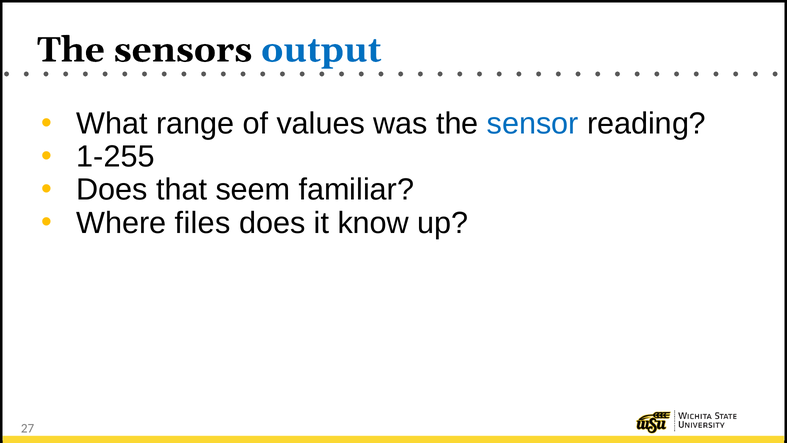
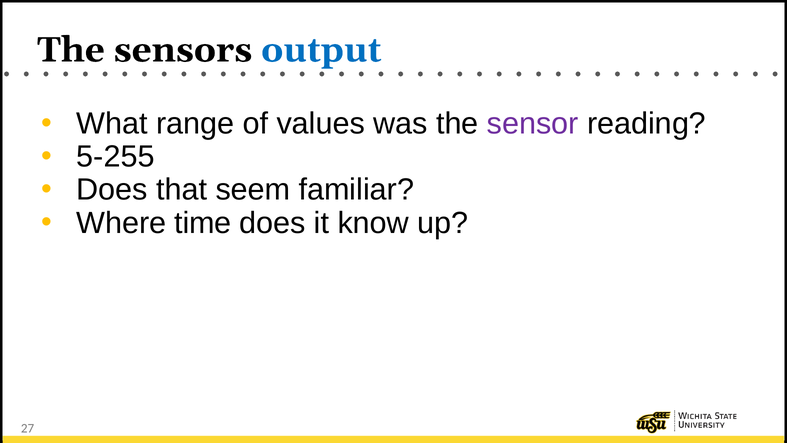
sensor colour: blue -> purple (533, 124)
1-255: 1-255 -> 5-255 (115, 157)
files: files -> time (203, 223)
